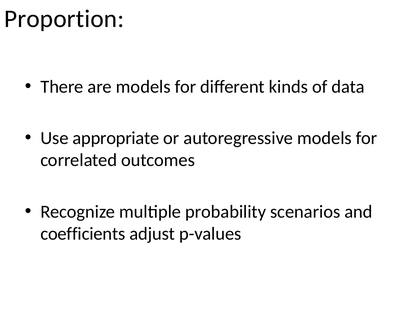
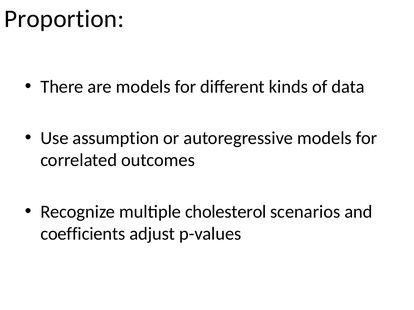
appropriate: appropriate -> assumption (116, 138)
probability: probability -> cholesterol (226, 212)
